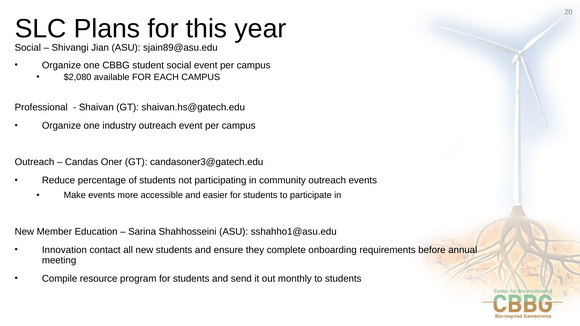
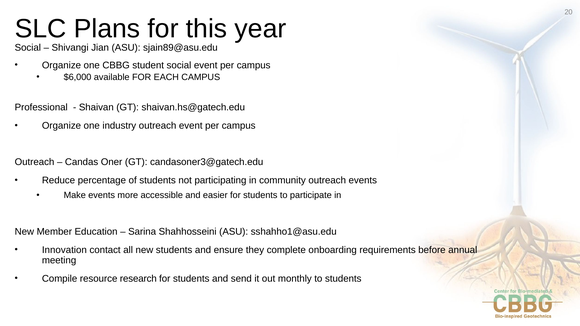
$2,080: $2,080 -> $6,000 (78, 77)
program: program -> research (138, 279)
